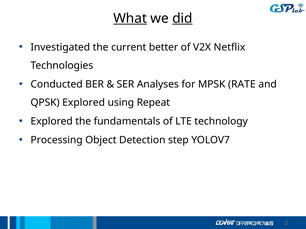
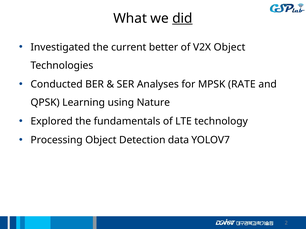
What underline: present -> none (130, 18)
V2X Netflix: Netflix -> Object (229, 47)
QPSK Explored: Explored -> Learning (84, 103)
Repeat: Repeat -> Nature (153, 103)
step: step -> data (178, 140)
